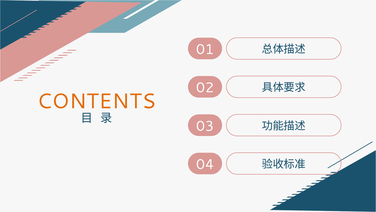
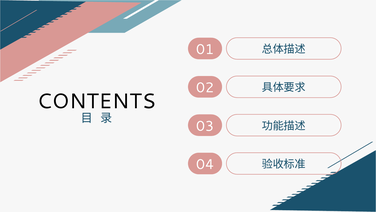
CONTENTS colour: orange -> black (96, 101)
